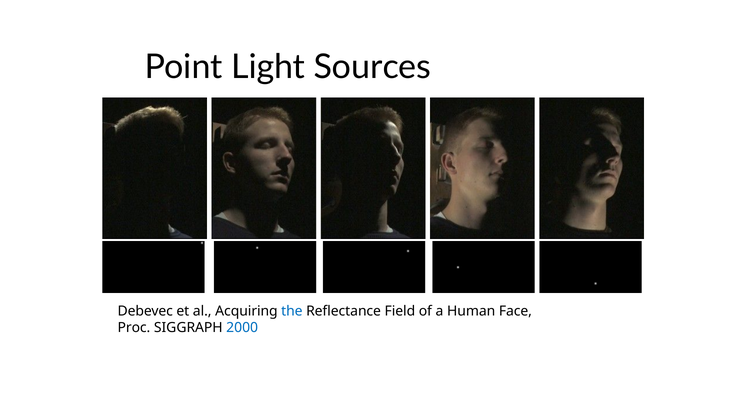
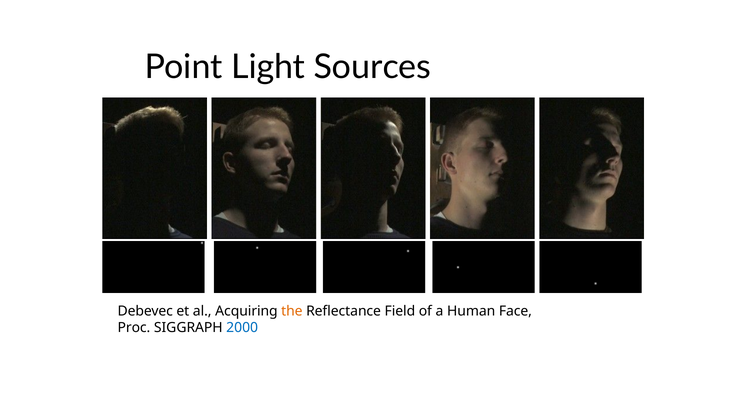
the colour: blue -> orange (292, 312)
